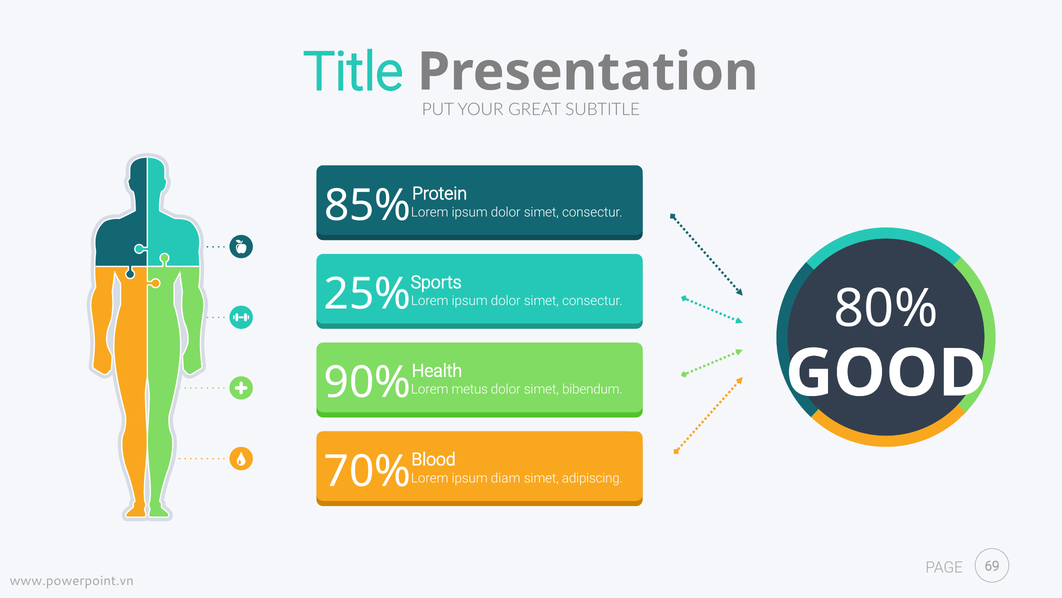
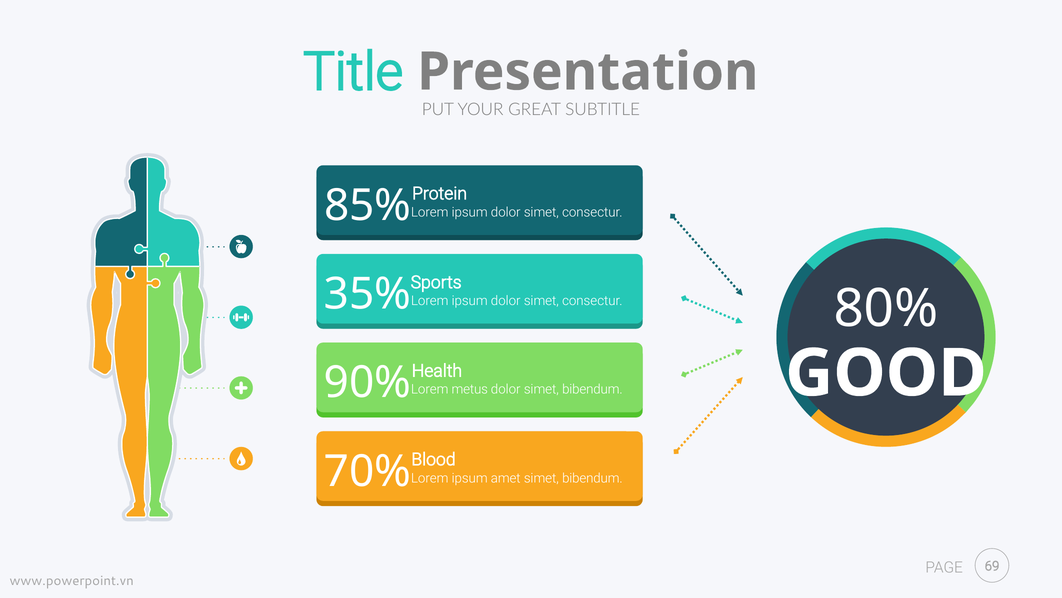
25%: 25% -> 35% (368, 294)
diam: diam -> amet (506, 478)
adipiscing: adipiscing -> bibendum (592, 478)
